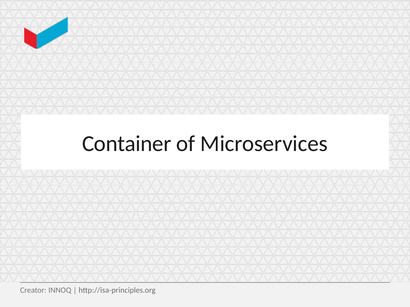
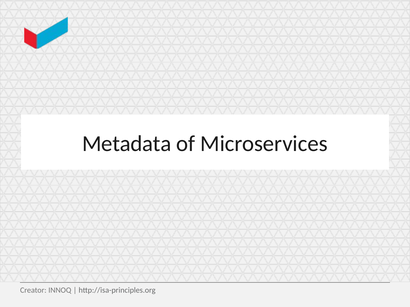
Container: Container -> Metadata (127, 144)
